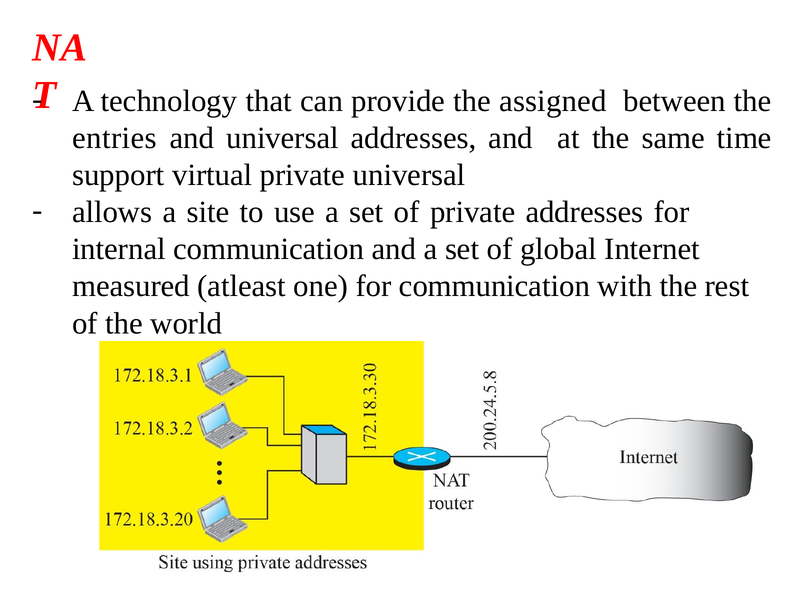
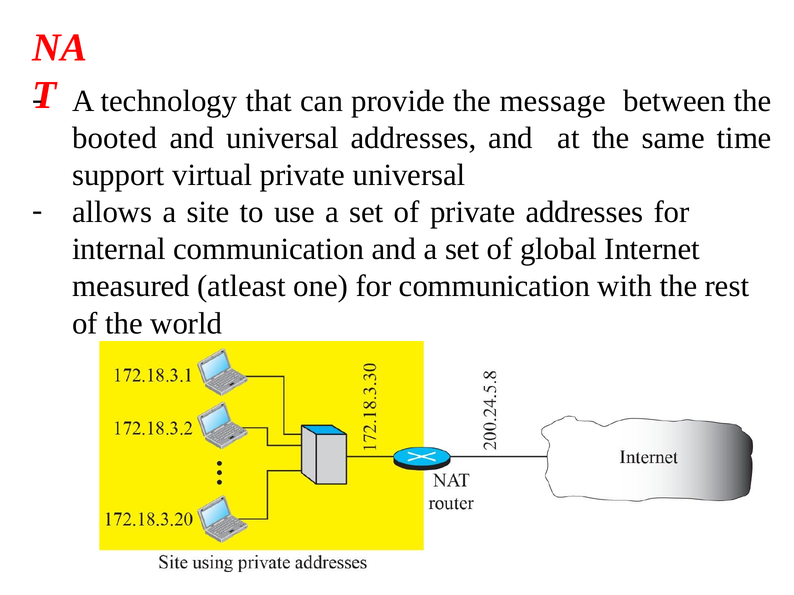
assigned: assigned -> message (553, 101)
entries: entries -> booted (115, 138)
